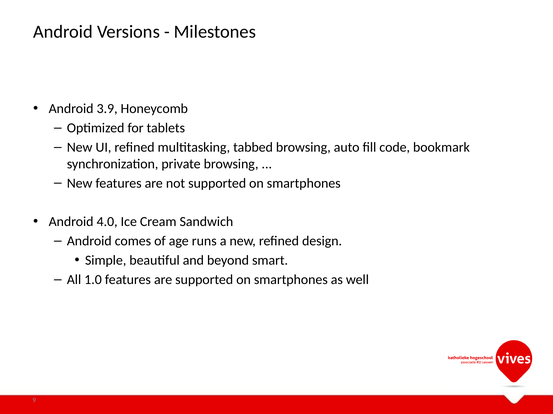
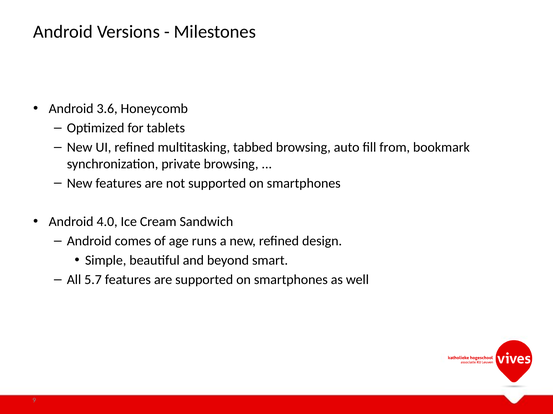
3.9: 3.9 -> 3.6 (107, 109)
code: code -> from (395, 148)
1.0: 1.0 -> 5.7 (93, 280)
